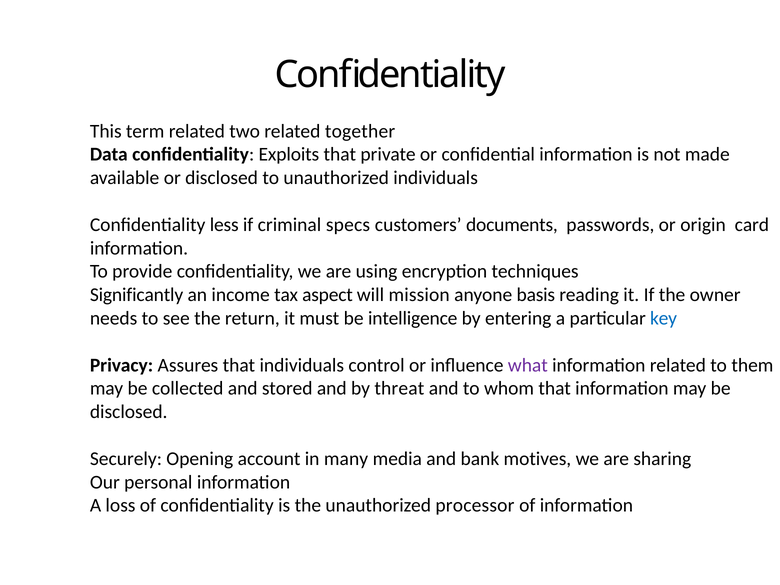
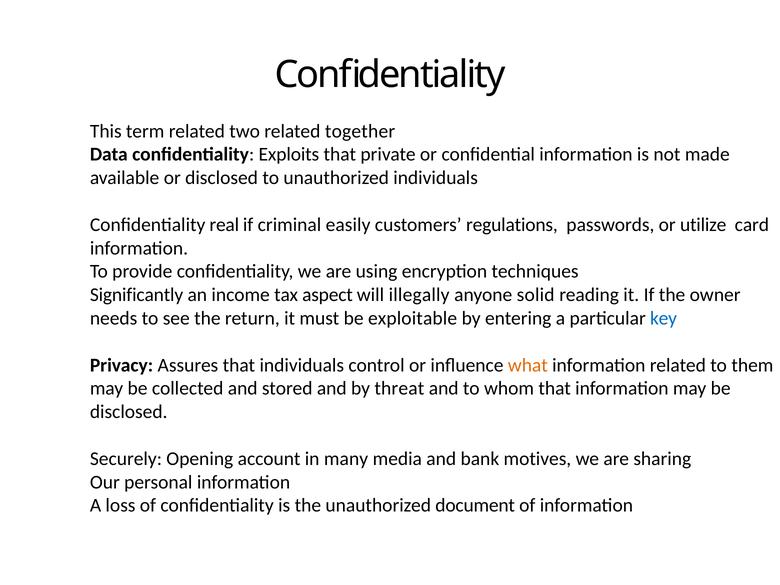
less: less -> real (224, 225)
specs: specs -> easily (348, 225)
documents: documents -> regulations (512, 225)
origin: origin -> utilize (703, 225)
mission: mission -> illegally (419, 295)
basis: basis -> solid (536, 295)
intelligence: intelligence -> exploitable (413, 318)
what colour: purple -> orange (528, 365)
processor: processor -> document (475, 505)
